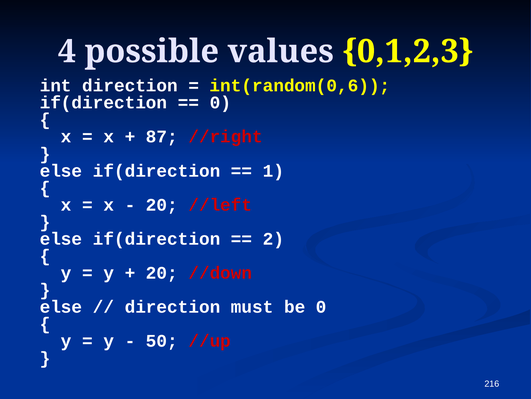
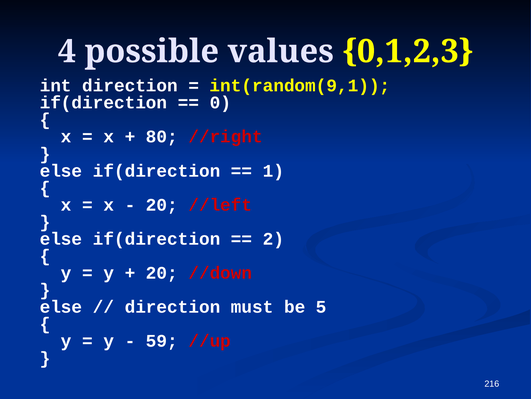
int(random(0,6: int(random(0,6 -> int(random(9,1 (300, 86)
87: 87 -> 80 (162, 137)
be 0: 0 -> 5 (321, 307)
50: 50 -> 59 (162, 340)
